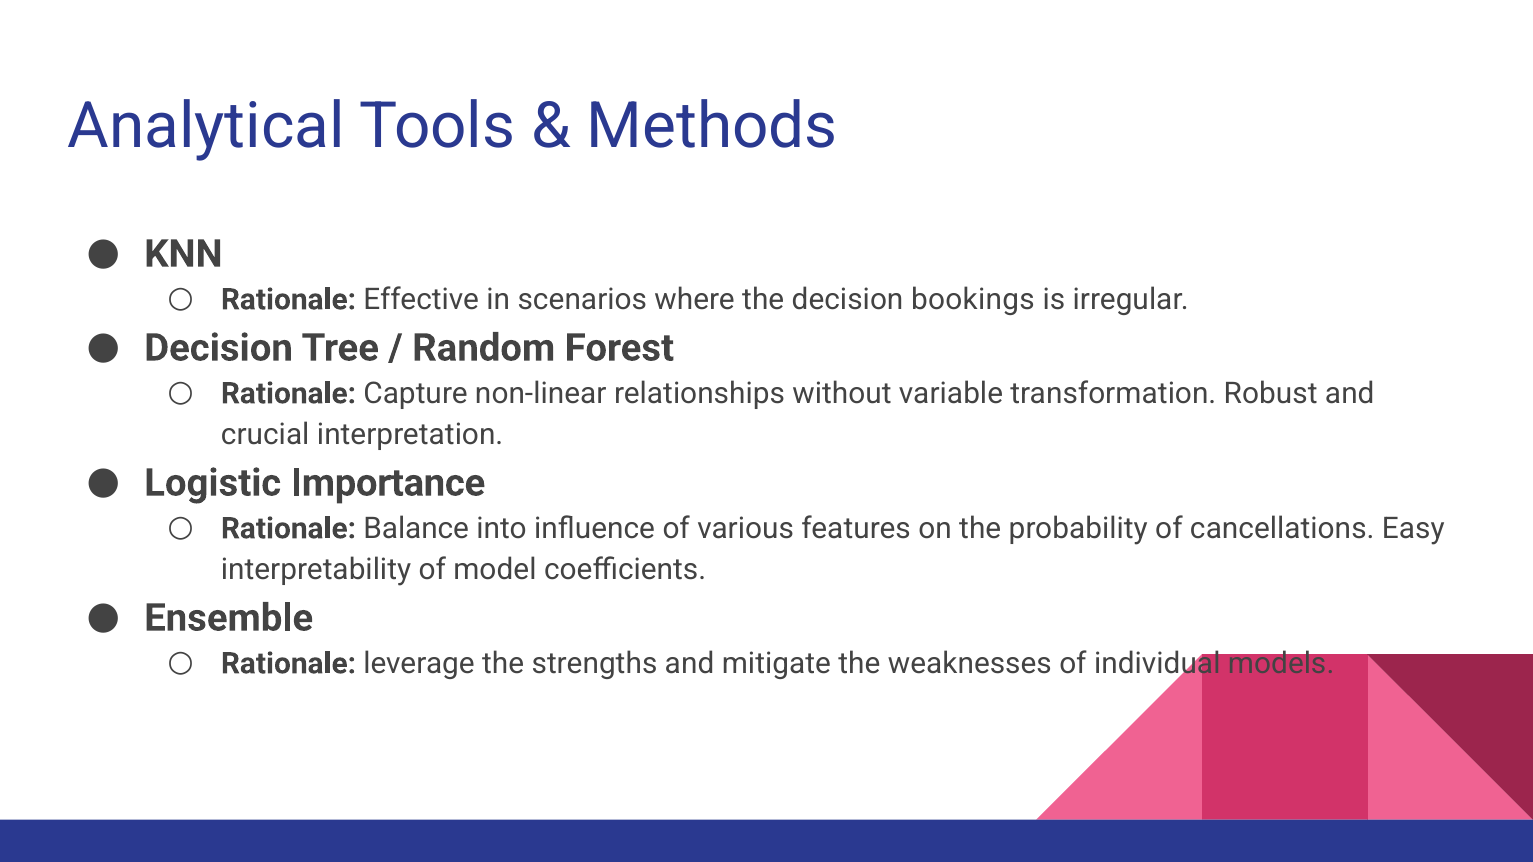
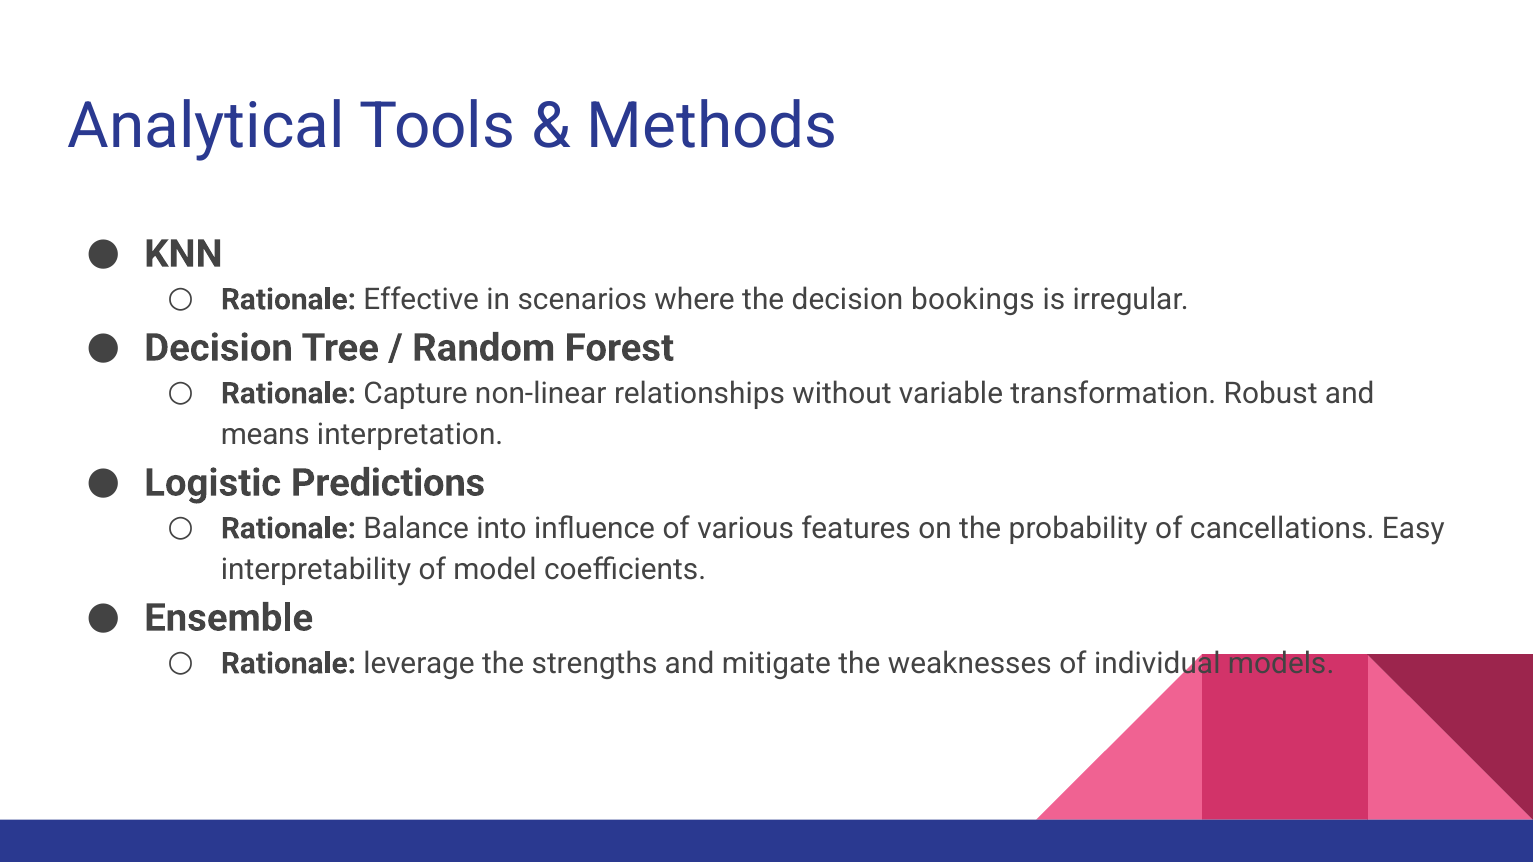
crucial: crucial -> means (265, 435)
Importance: Importance -> Predictions (388, 483)
